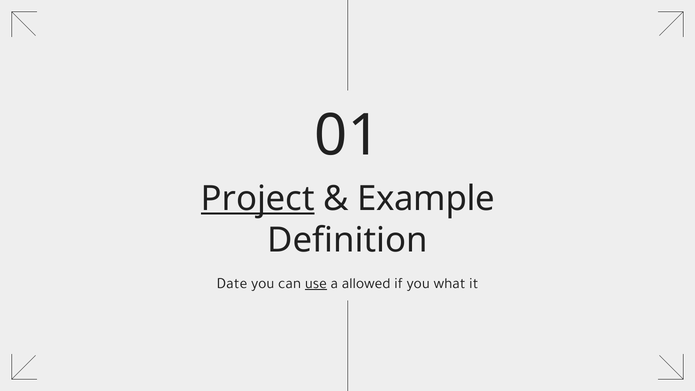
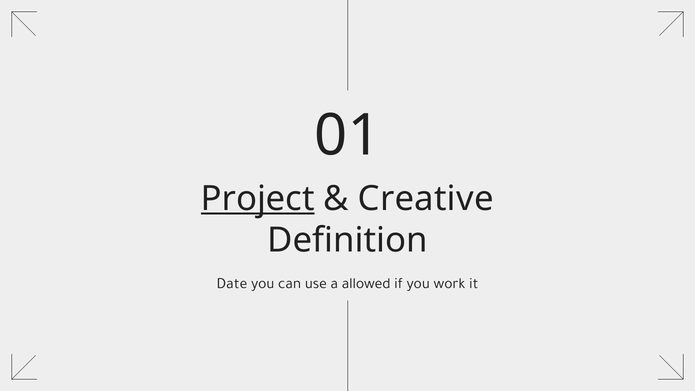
Example: Example -> Creative (426, 199)
use underline: present -> none (316, 283)
what: what -> work (449, 283)
